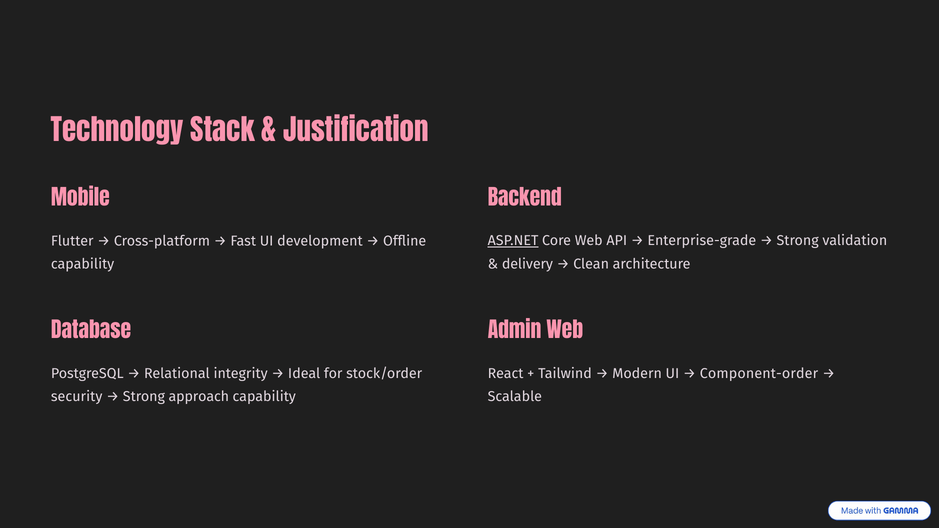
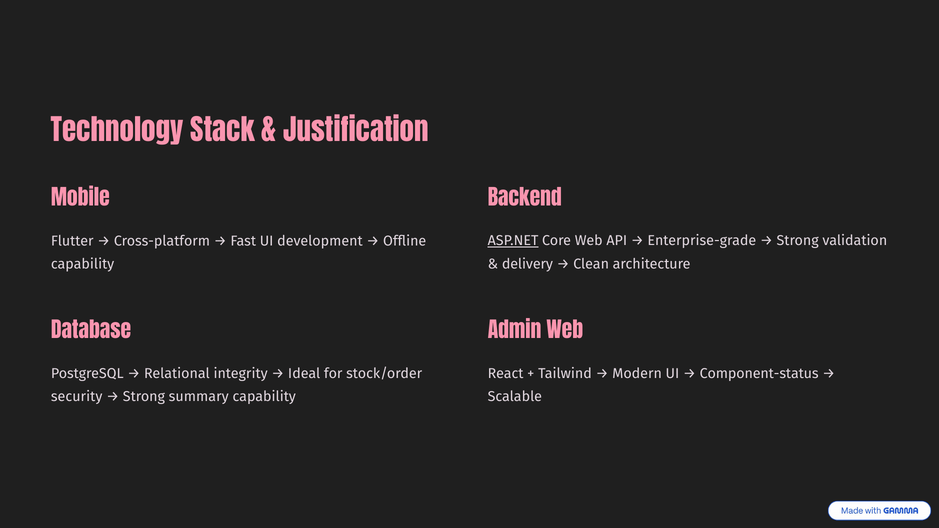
Component-order: Component-order -> Component-status (759, 373)
approach: approach -> summary (199, 397)
